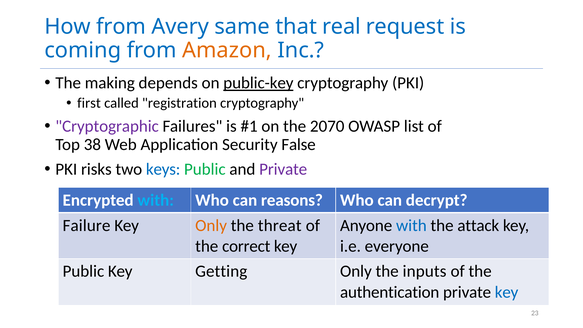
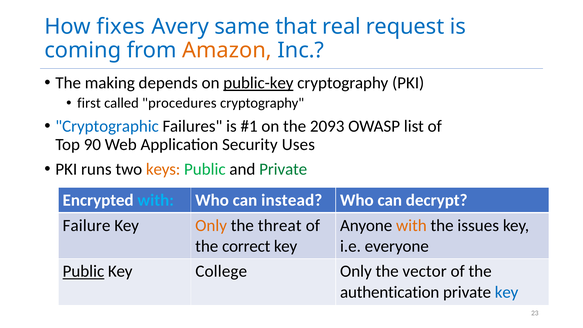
How from: from -> fixes (121, 26)
registration: registration -> procedures (179, 103)
Cryptographic colour: purple -> blue (107, 126)
2070: 2070 -> 2093 (327, 126)
38: 38 -> 90 (92, 145)
False: False -> Uses (298, 145)
risks: risks -> runs (96, 169)
keys colour: blue -> orange (163, 169)
Private colour: purple -> green (283, 169)
reasons: reasons -> instead (292, 200)
with colour: blue -> orange (411, 225)
attack: attack -> issues (478, 225)
Public underline: none -> present (83, 271)
Getting: Getting -> College (221, 271)
inputs: inputs -> vector (425, 271)
